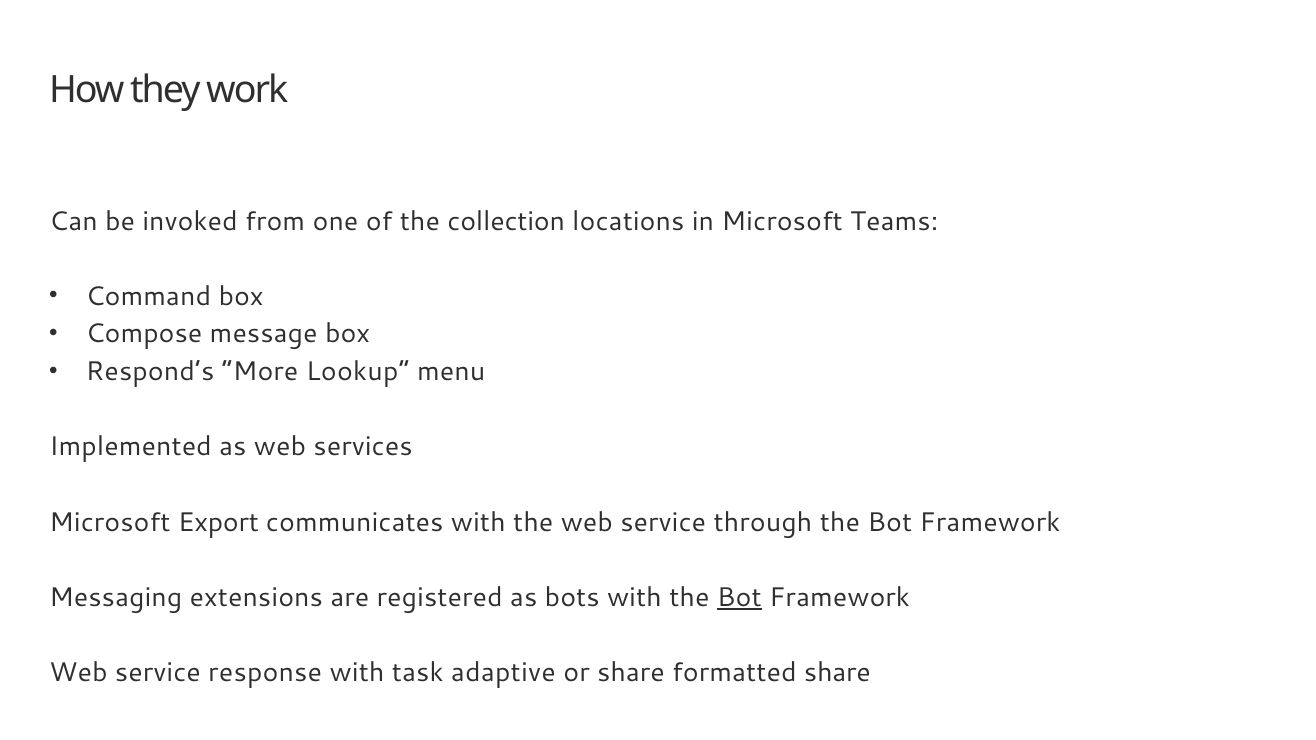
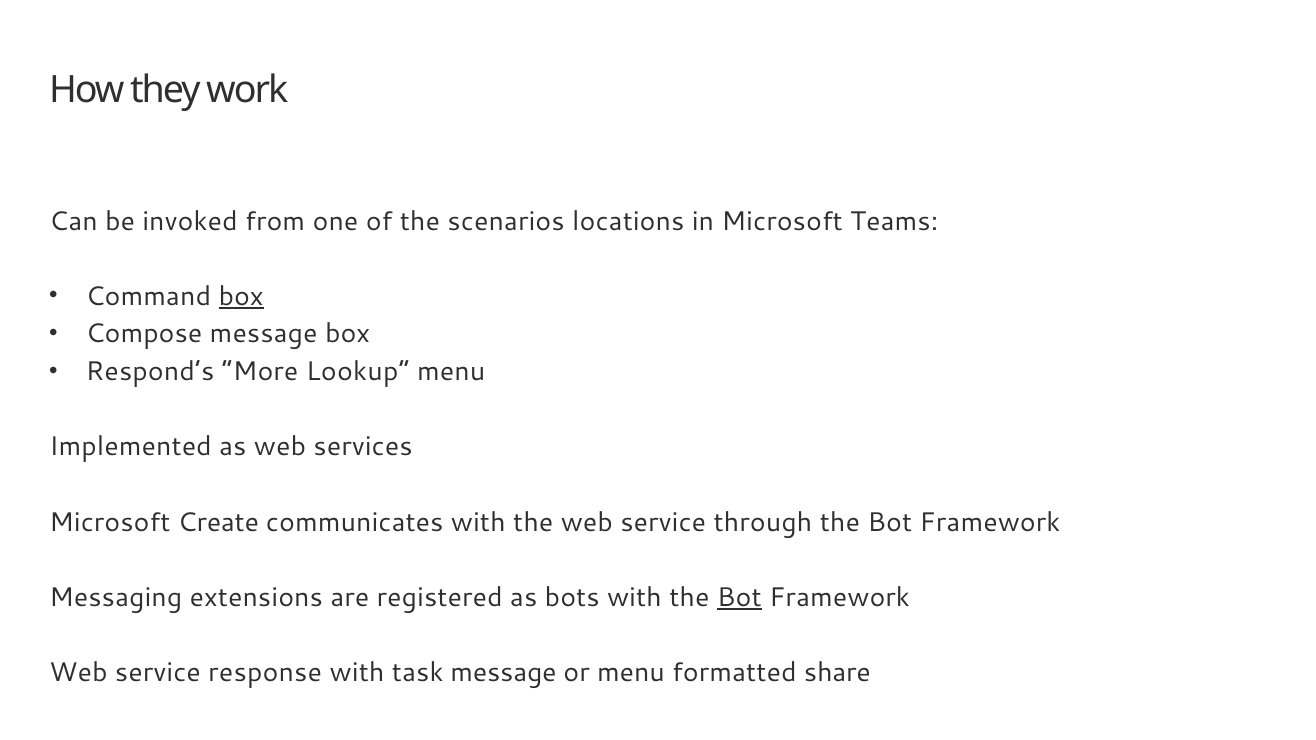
collection: collection -> scenarios (506, 221)
box underline: none -> present (241, 296)
Export: Export -> Create (218, 522)
task adaptive: adaptive -> message (504, 673)
or share: share -> menu (631, 673)
